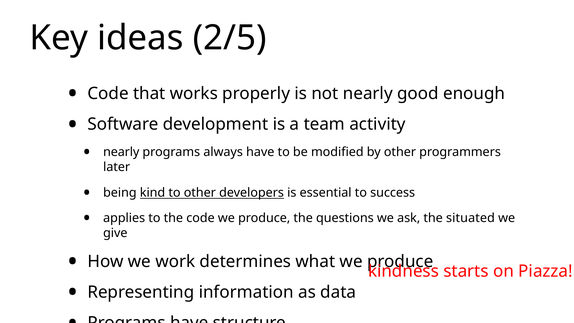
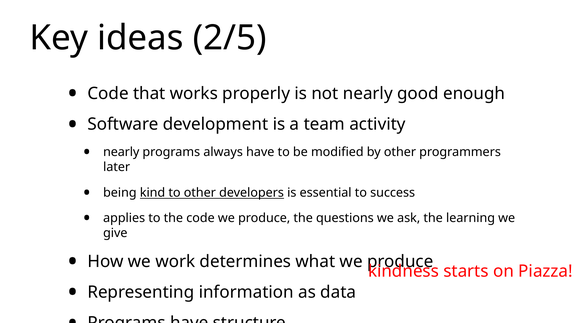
situated: situated -> learning (471, 218)
